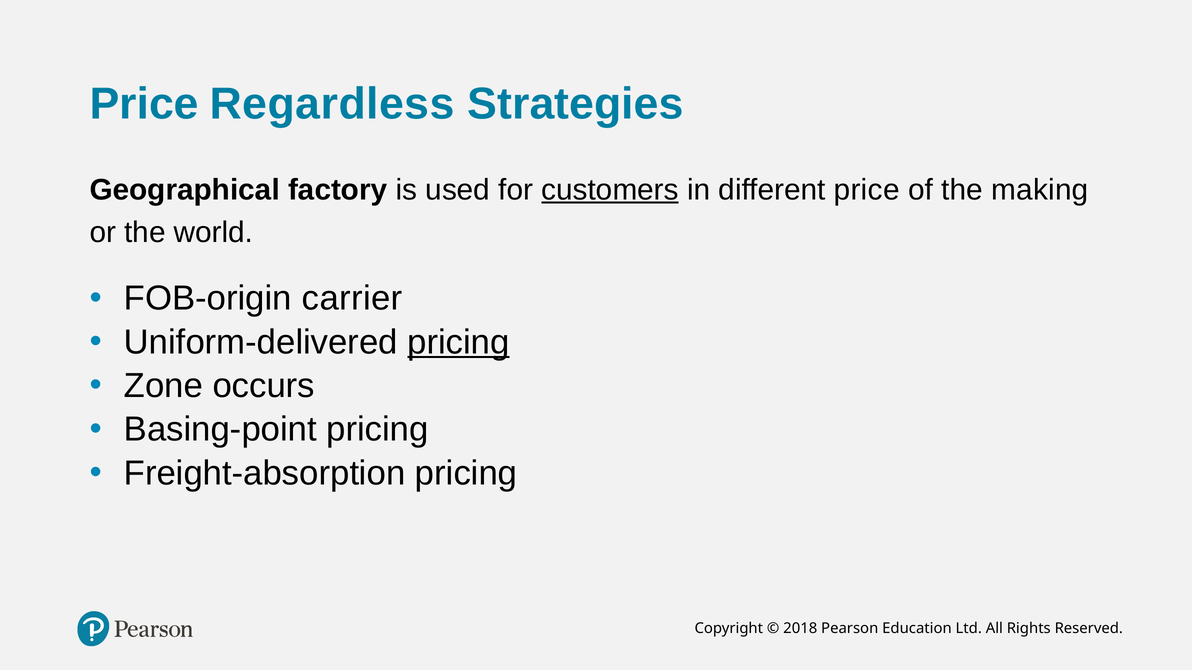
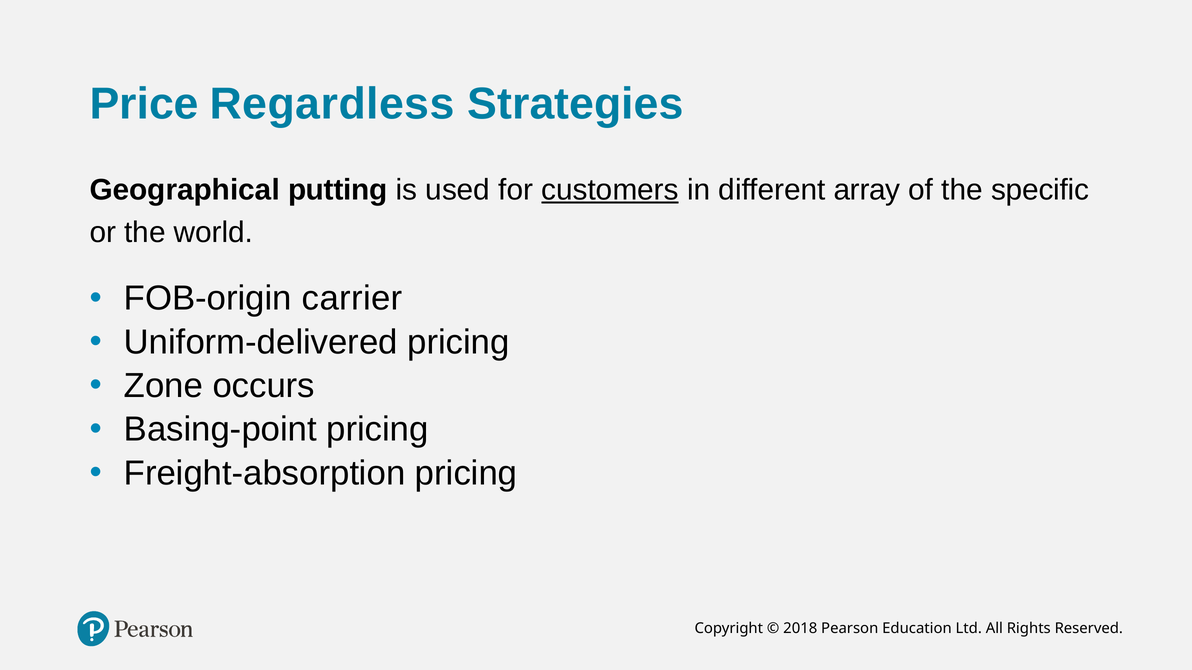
factory: factory -> putting (338, 190)
different price: price -> array (867, 190)
making: making -> specific (1040, 190)
pricing underline: present -> none (458, 342)
